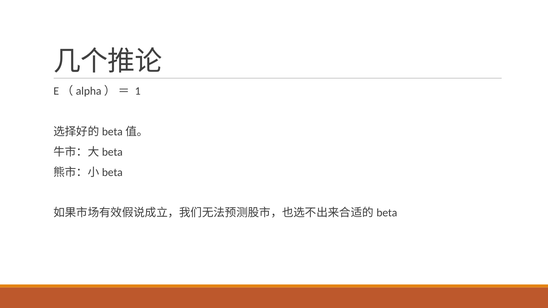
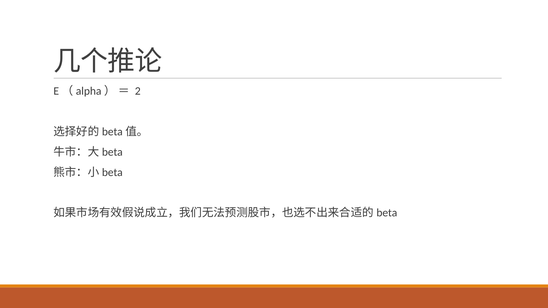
1: 1 -> 2 (138, 91)
